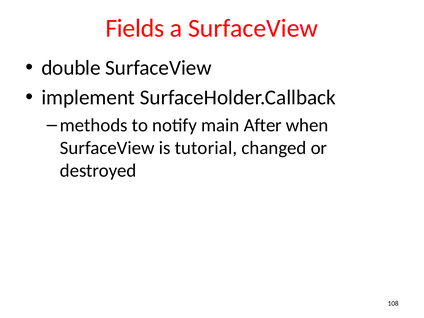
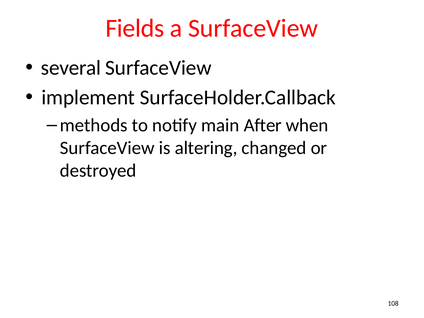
double: double -> several (71, 68)
tutorial: tutorial -> altering (206, 148)
